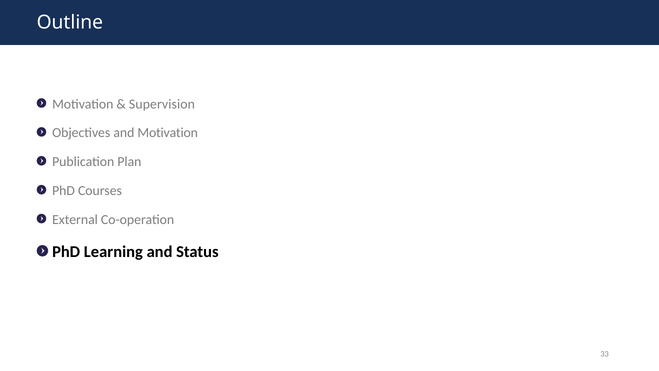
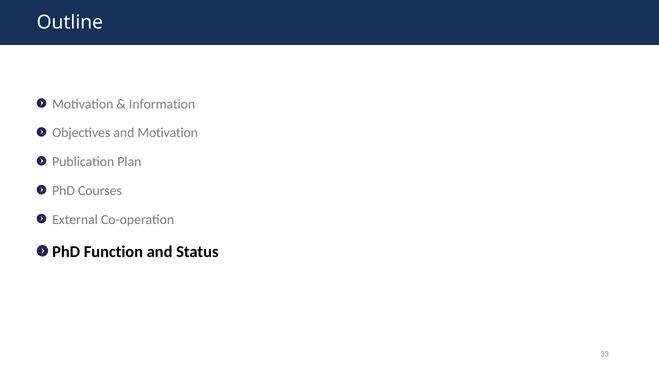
Supervision: Supervision -> Information (162, 104)
Learning: Learning -> Function (113, 252)
